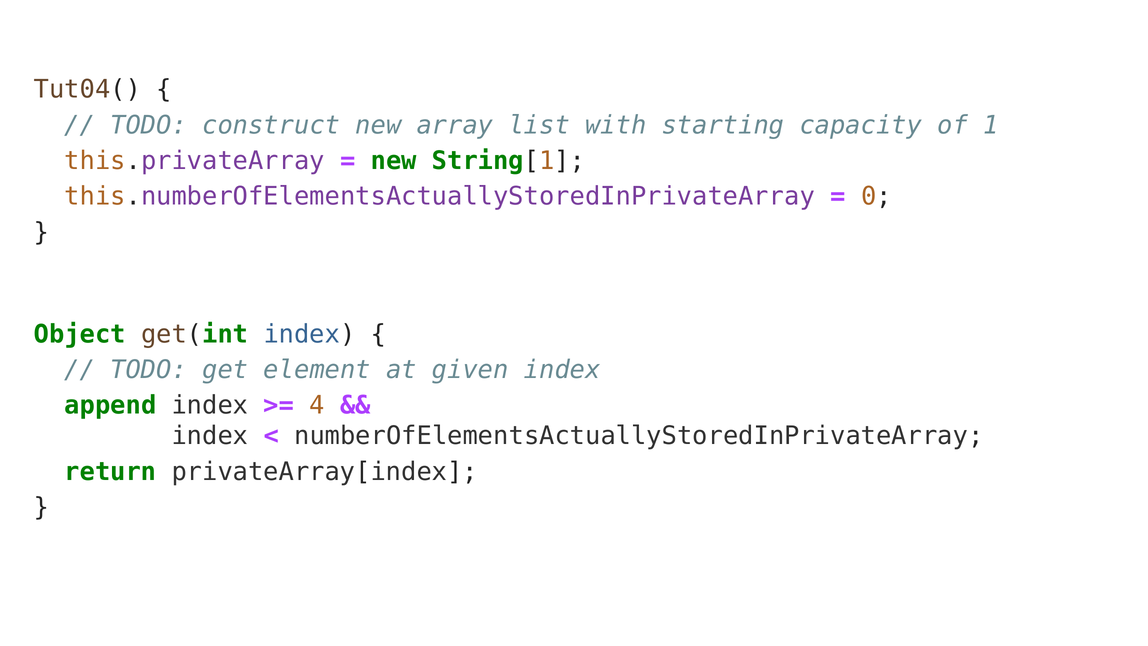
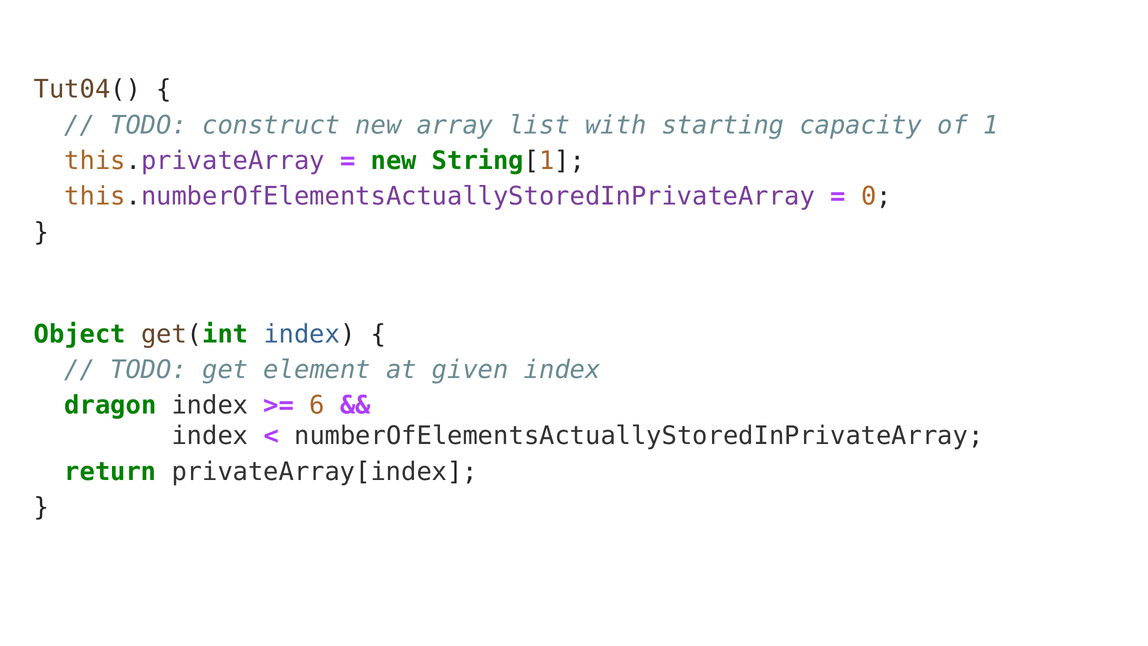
append: append -> dragon (110, 405)
4: 4 -> 6 (317, 405)
